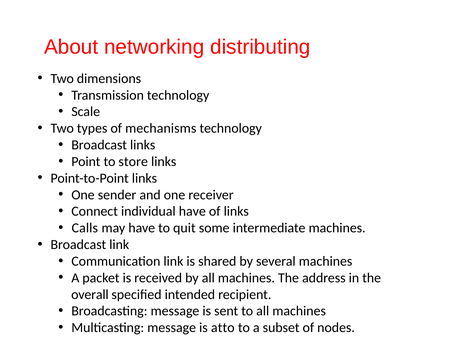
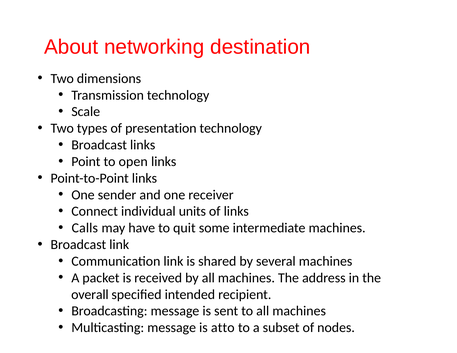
distributing: distributing -> destination (260, 47)
mechanisms: mechanisms -> presentation (161, 128)
store: store -> open (133, 162)
individual have: have -> units (192, 211)
